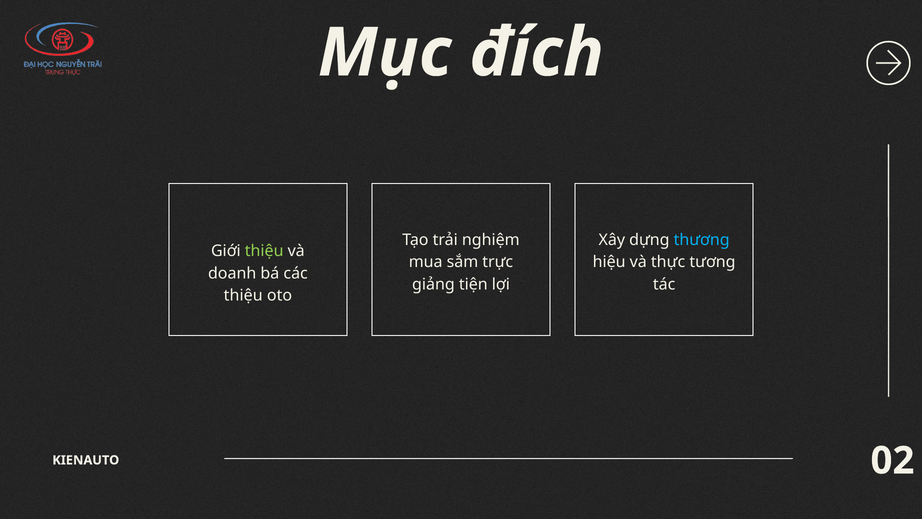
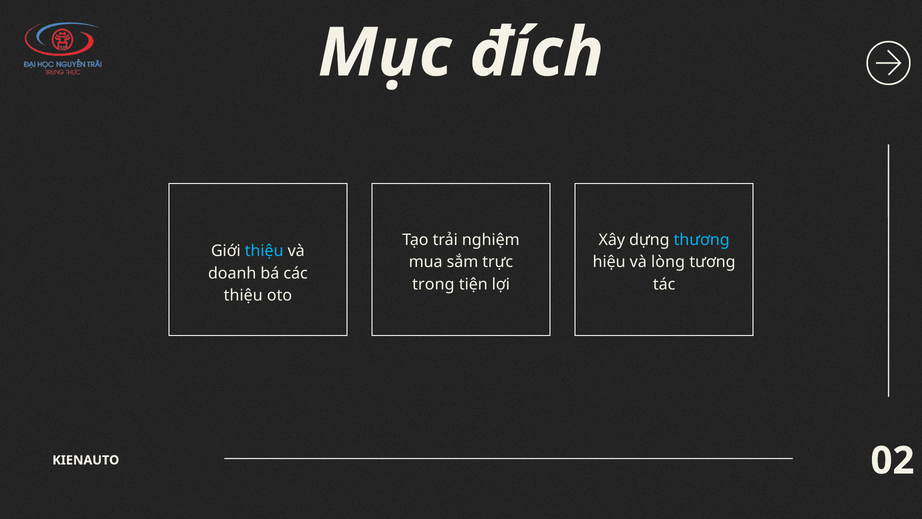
thiệu colour: light green -> light blue (264, 251)
thực: thực -> lòng (668, 262)
giảng: giảng -> trong (433, 284)
